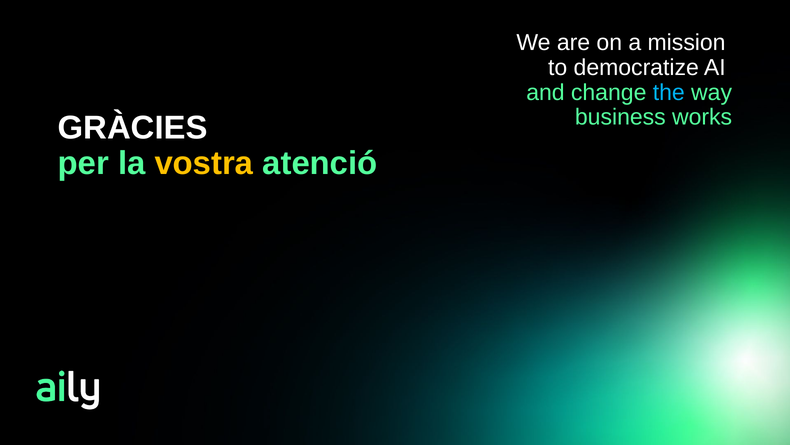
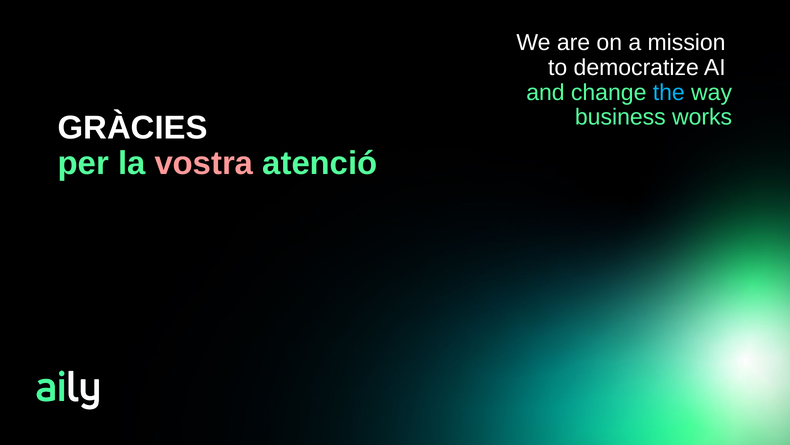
vostra colour: yellow -> pink (204, 163)
